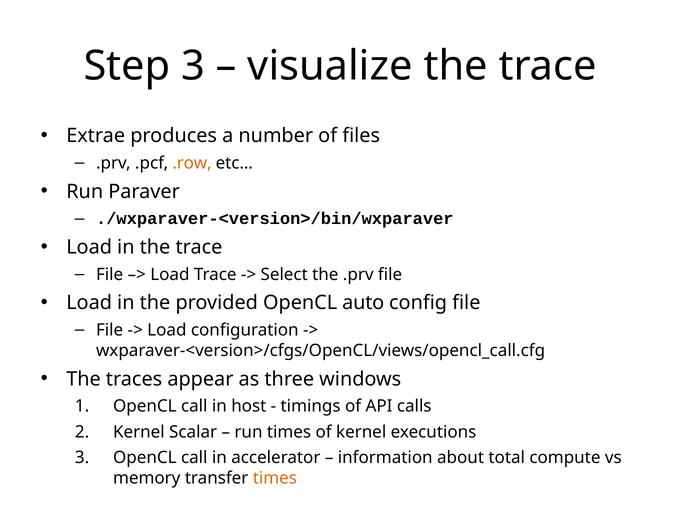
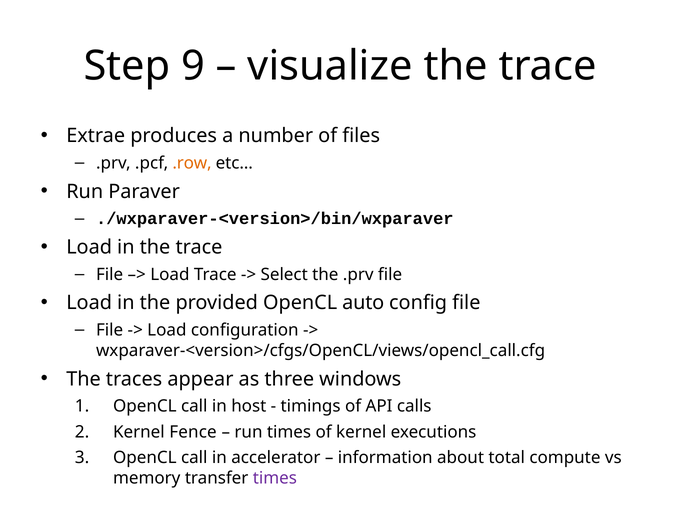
Step 3: 3 -> 9 (193, 66)
Scalar: Scalar -> Fence (193, 432)
times colour: orange -> purple (275, 478)
